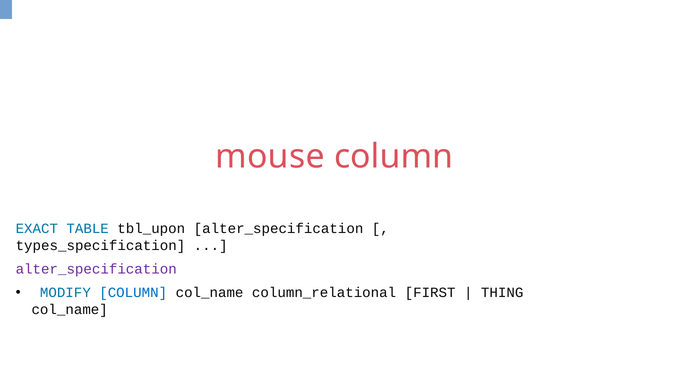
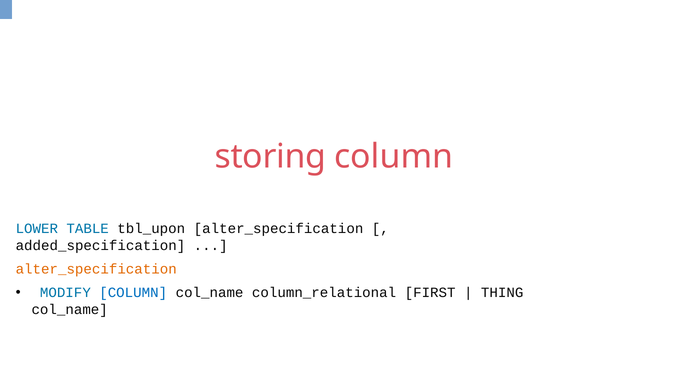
mouse: mouse -> storing (270, 156)
EXACT: EXACT -> LOWER (37, 228)
types_specification: types_specification -> added_specification (100, 245)
alter_specification colour: purple -> orange (96, 269)
